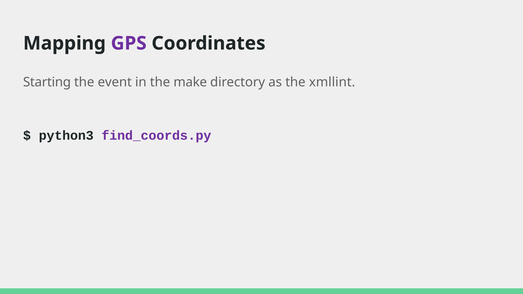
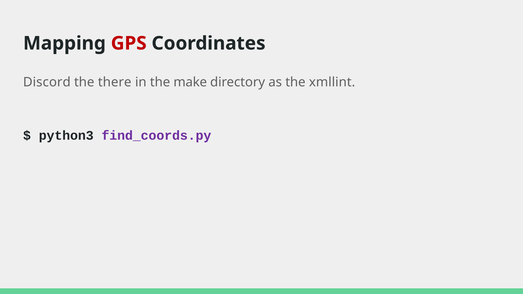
GPS colour: purple -> red (129, 43)
Starting: Starting -> Discord (47, 82)
event: event -> there (115, 82)
